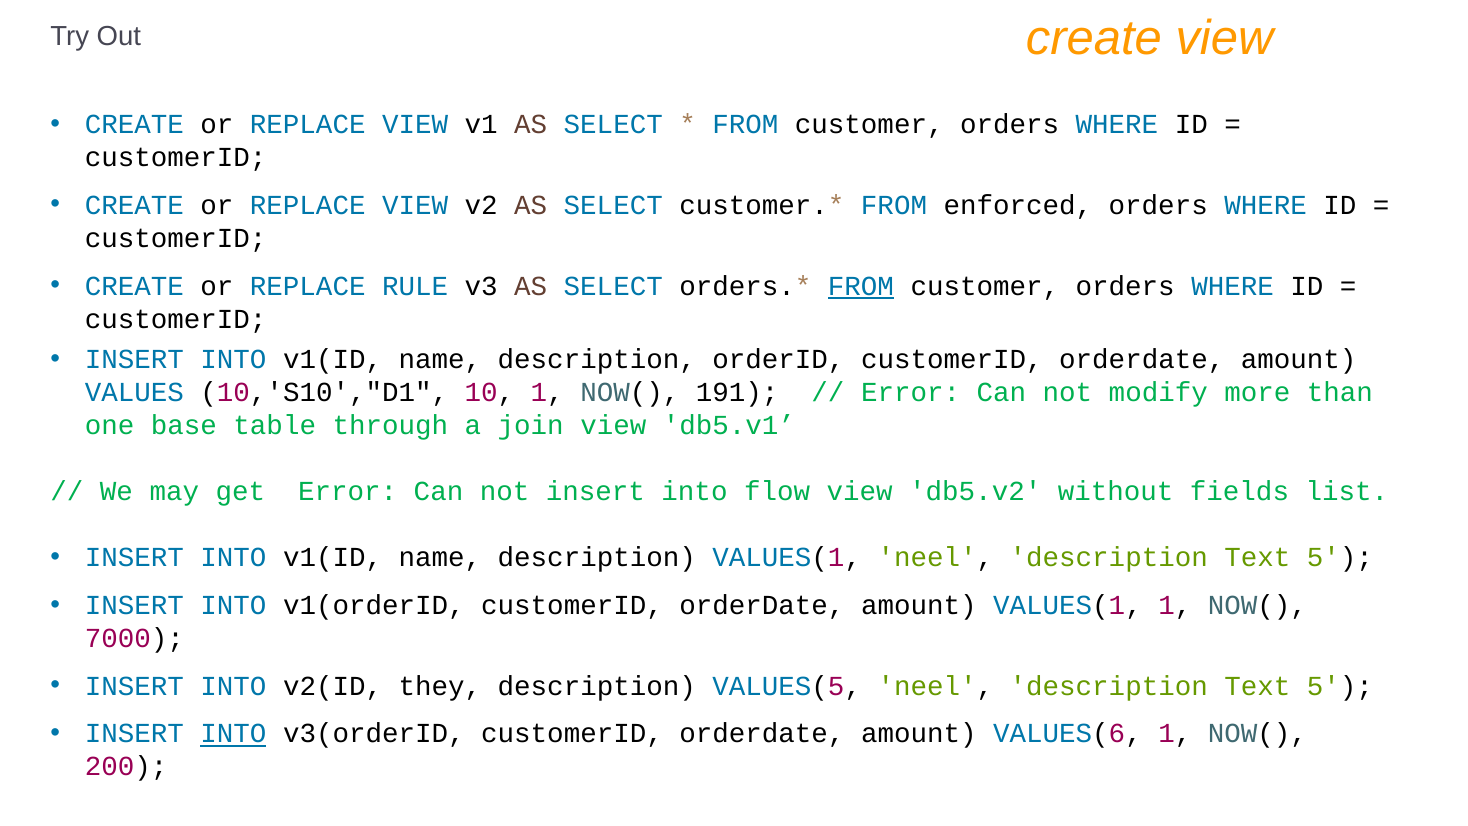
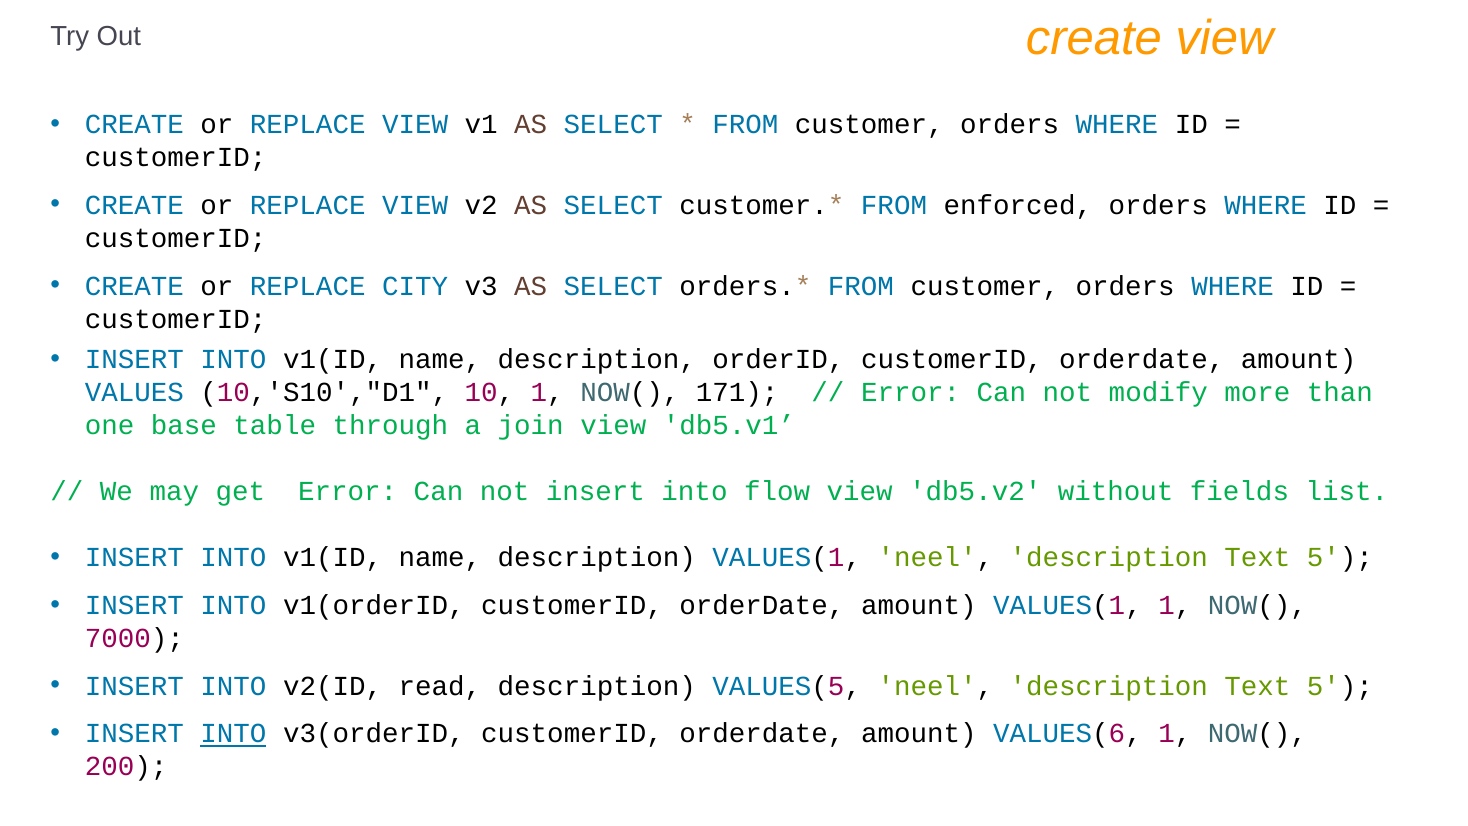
RULE: RULE -> CITY (415, 286)
FROM underline: present -> none (861, 286)
191: 191 -> 171 (737, 392)
they: they -> read (440, 686)
